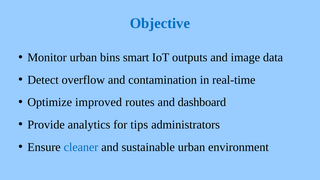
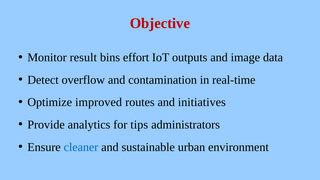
Objective colour: blue -> red (160, 23)
Monitor urban: urban -> result (83, 57)
smart: smart -> effort (136, 57)
dashboard: dashboard -> initiatives (202, 102)
